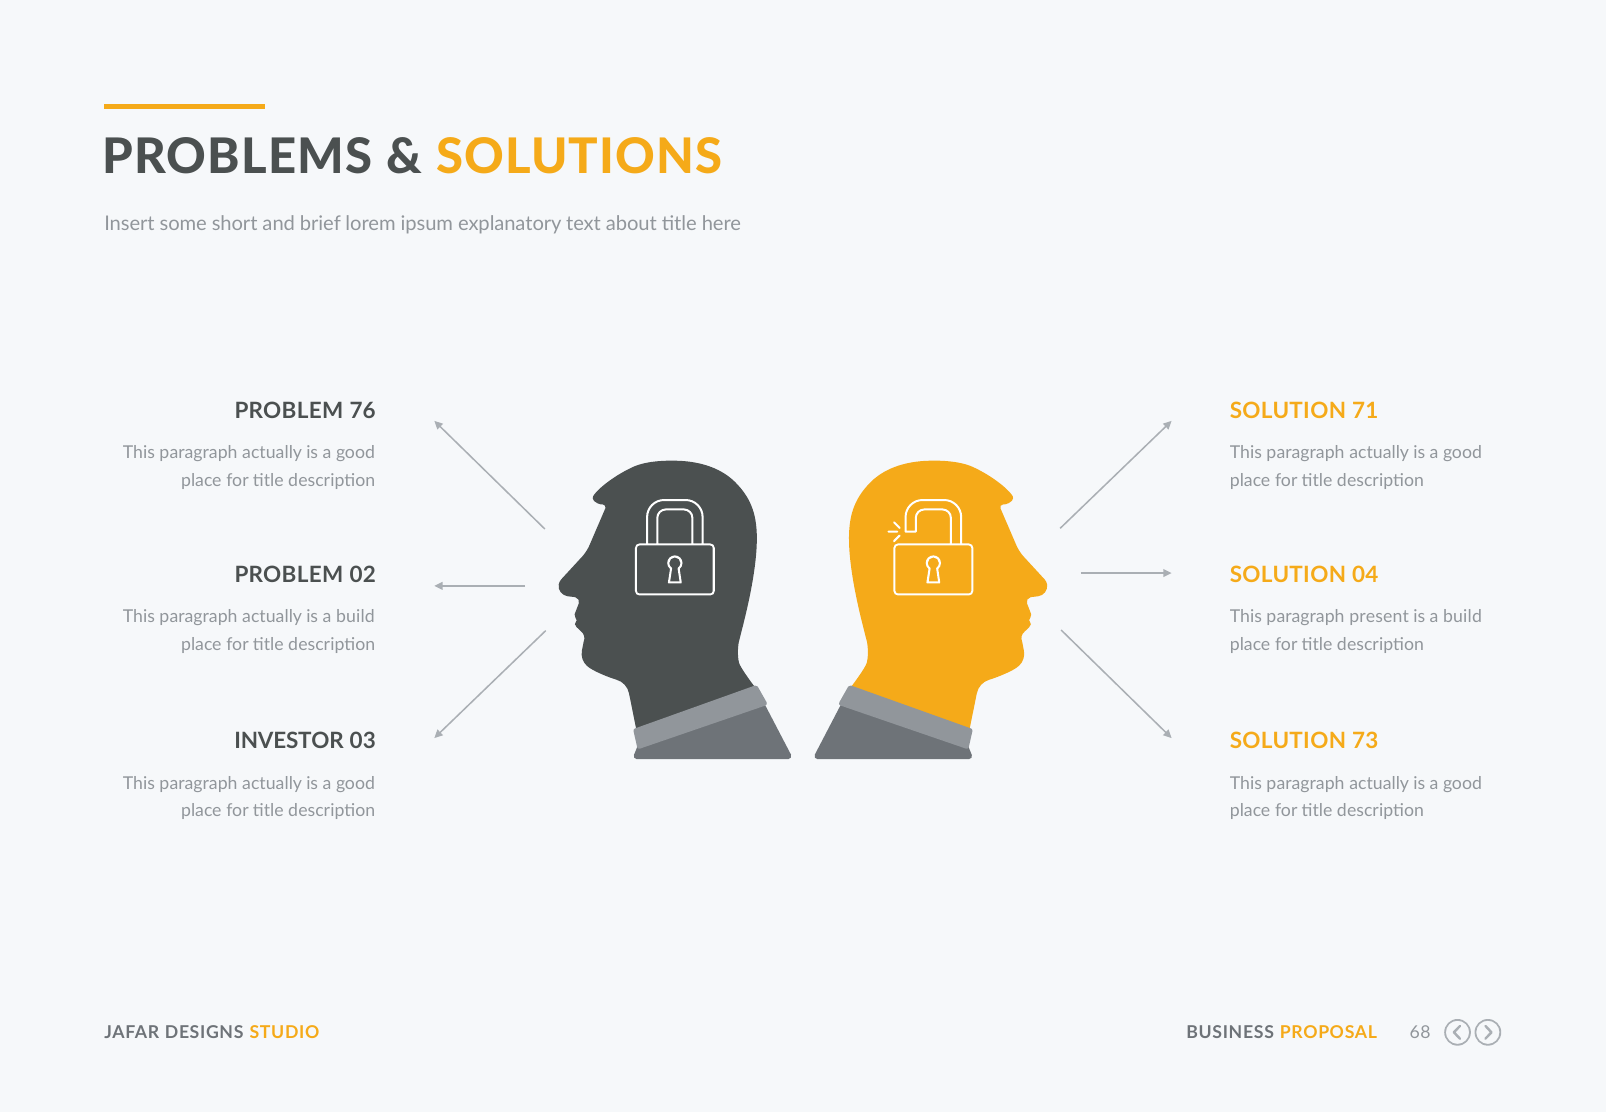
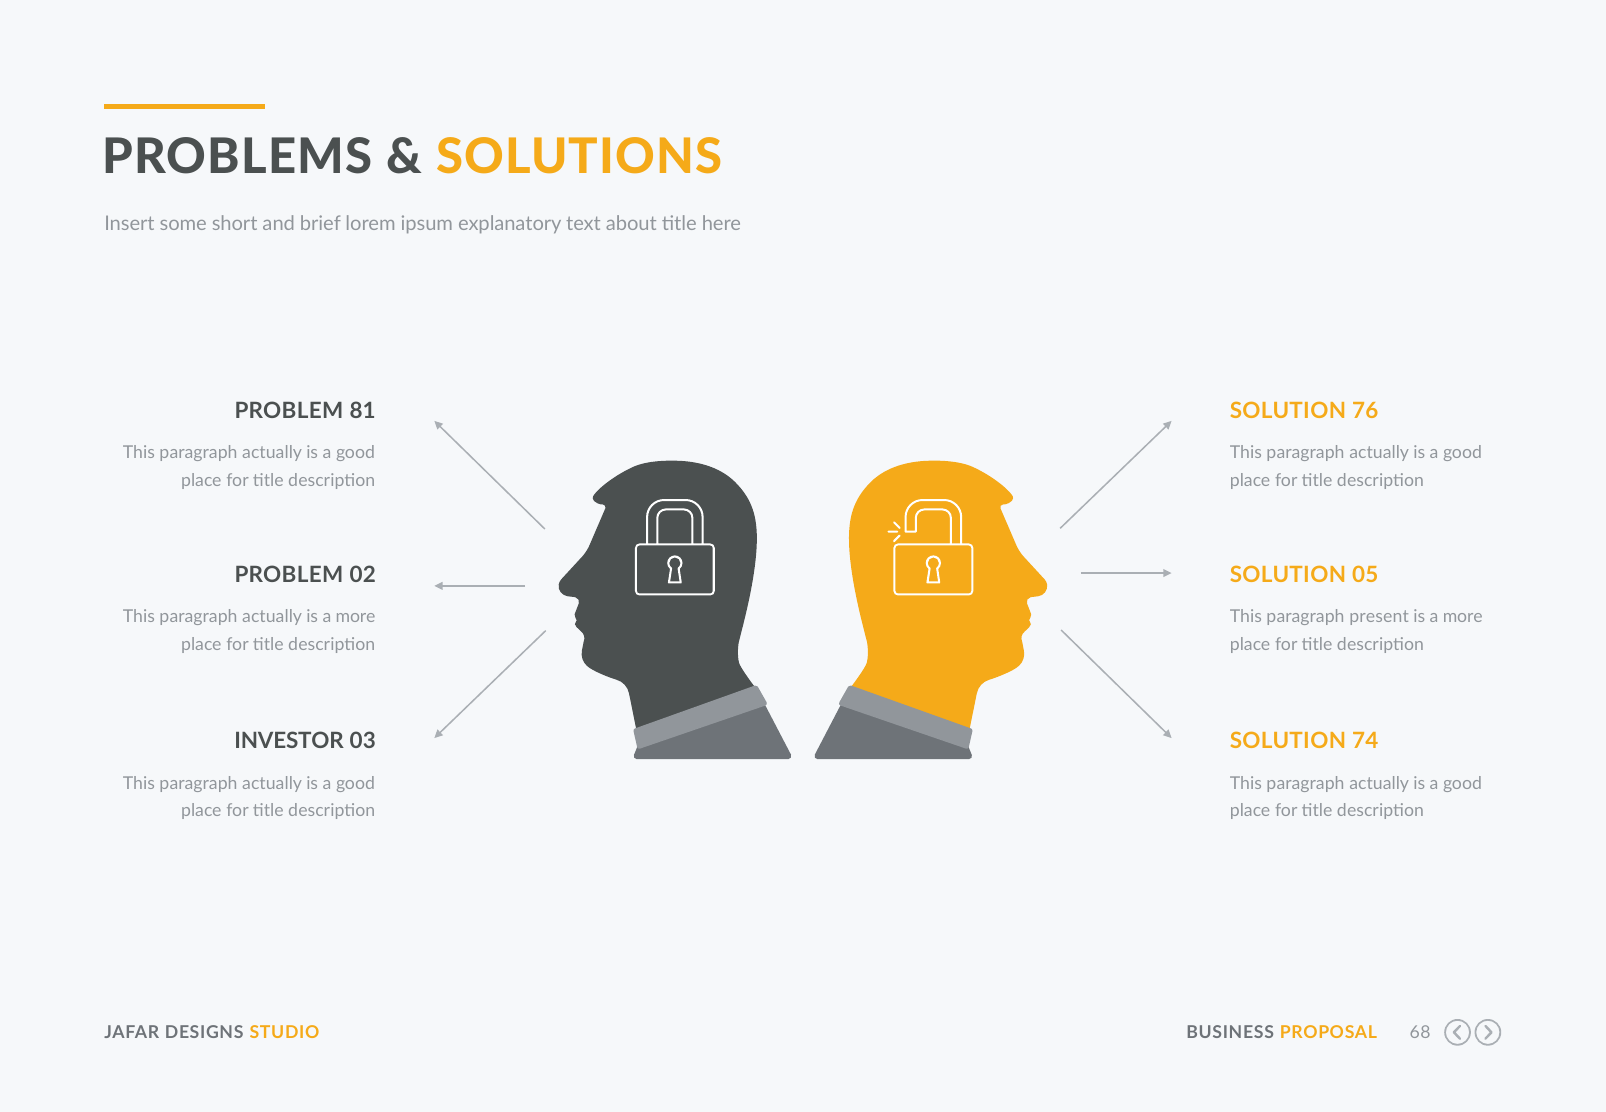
76: 76 -> 81 (363, 411)
71: 71 -> 76 (1365, 411)
04: 04 -> 05 (1365, 575)
actually is a build: build -> more (356, 617)
build: build -> more (1463, 617)
73: 73 -> 74 (1365, 741)
